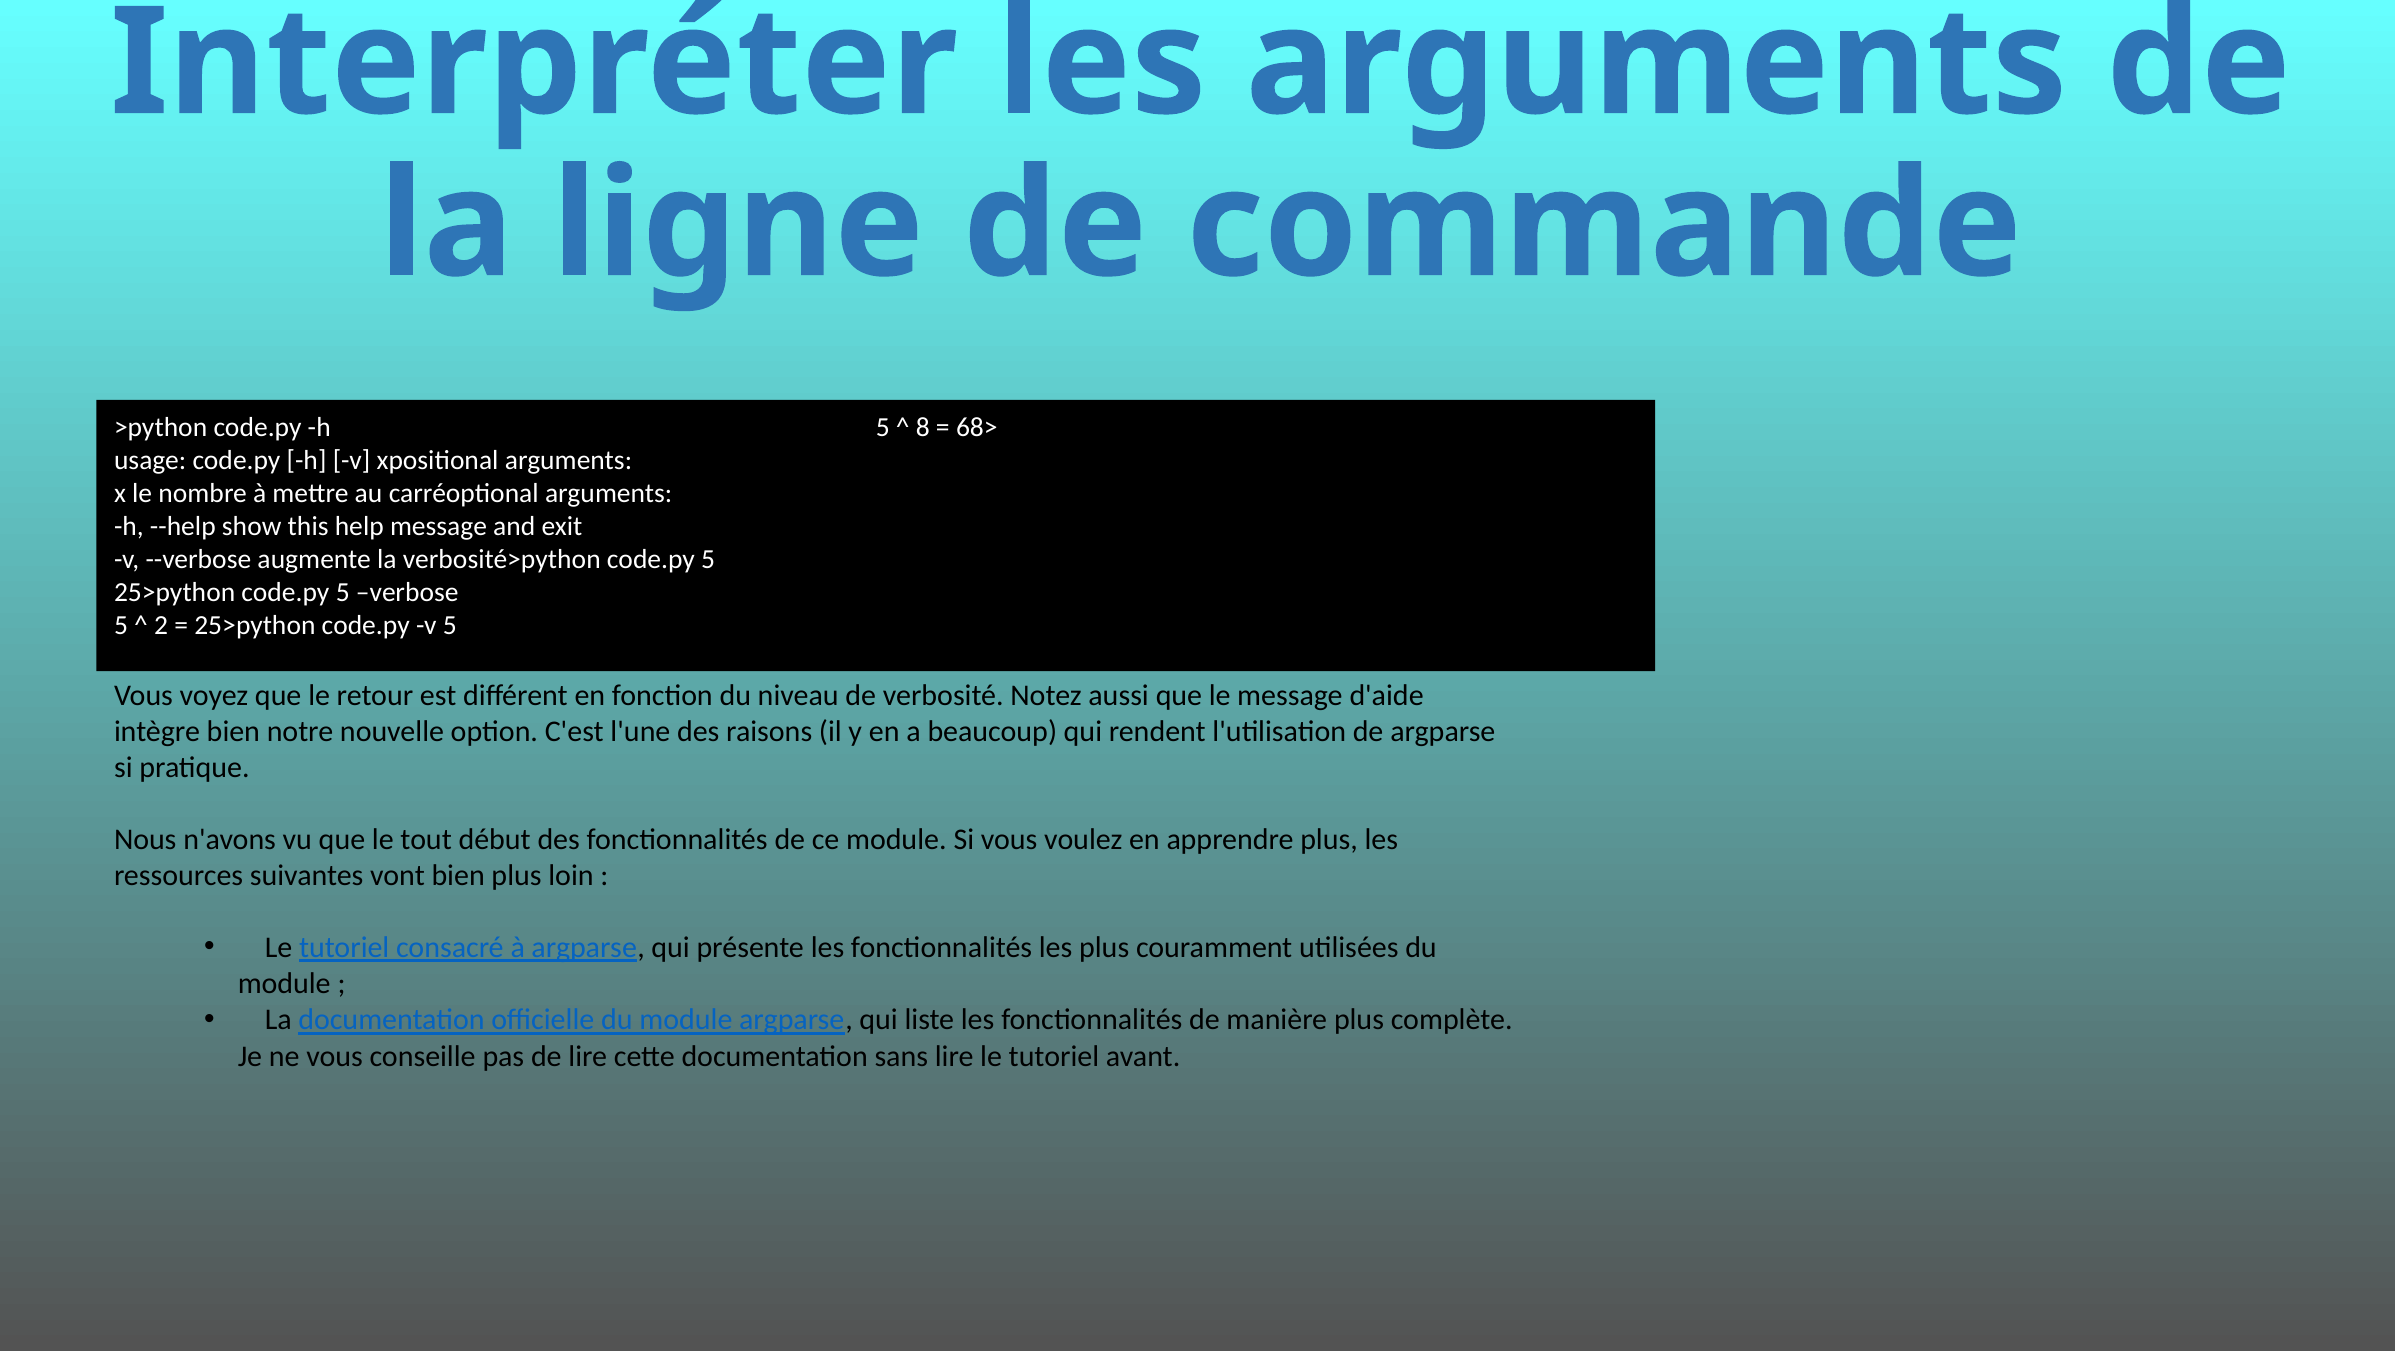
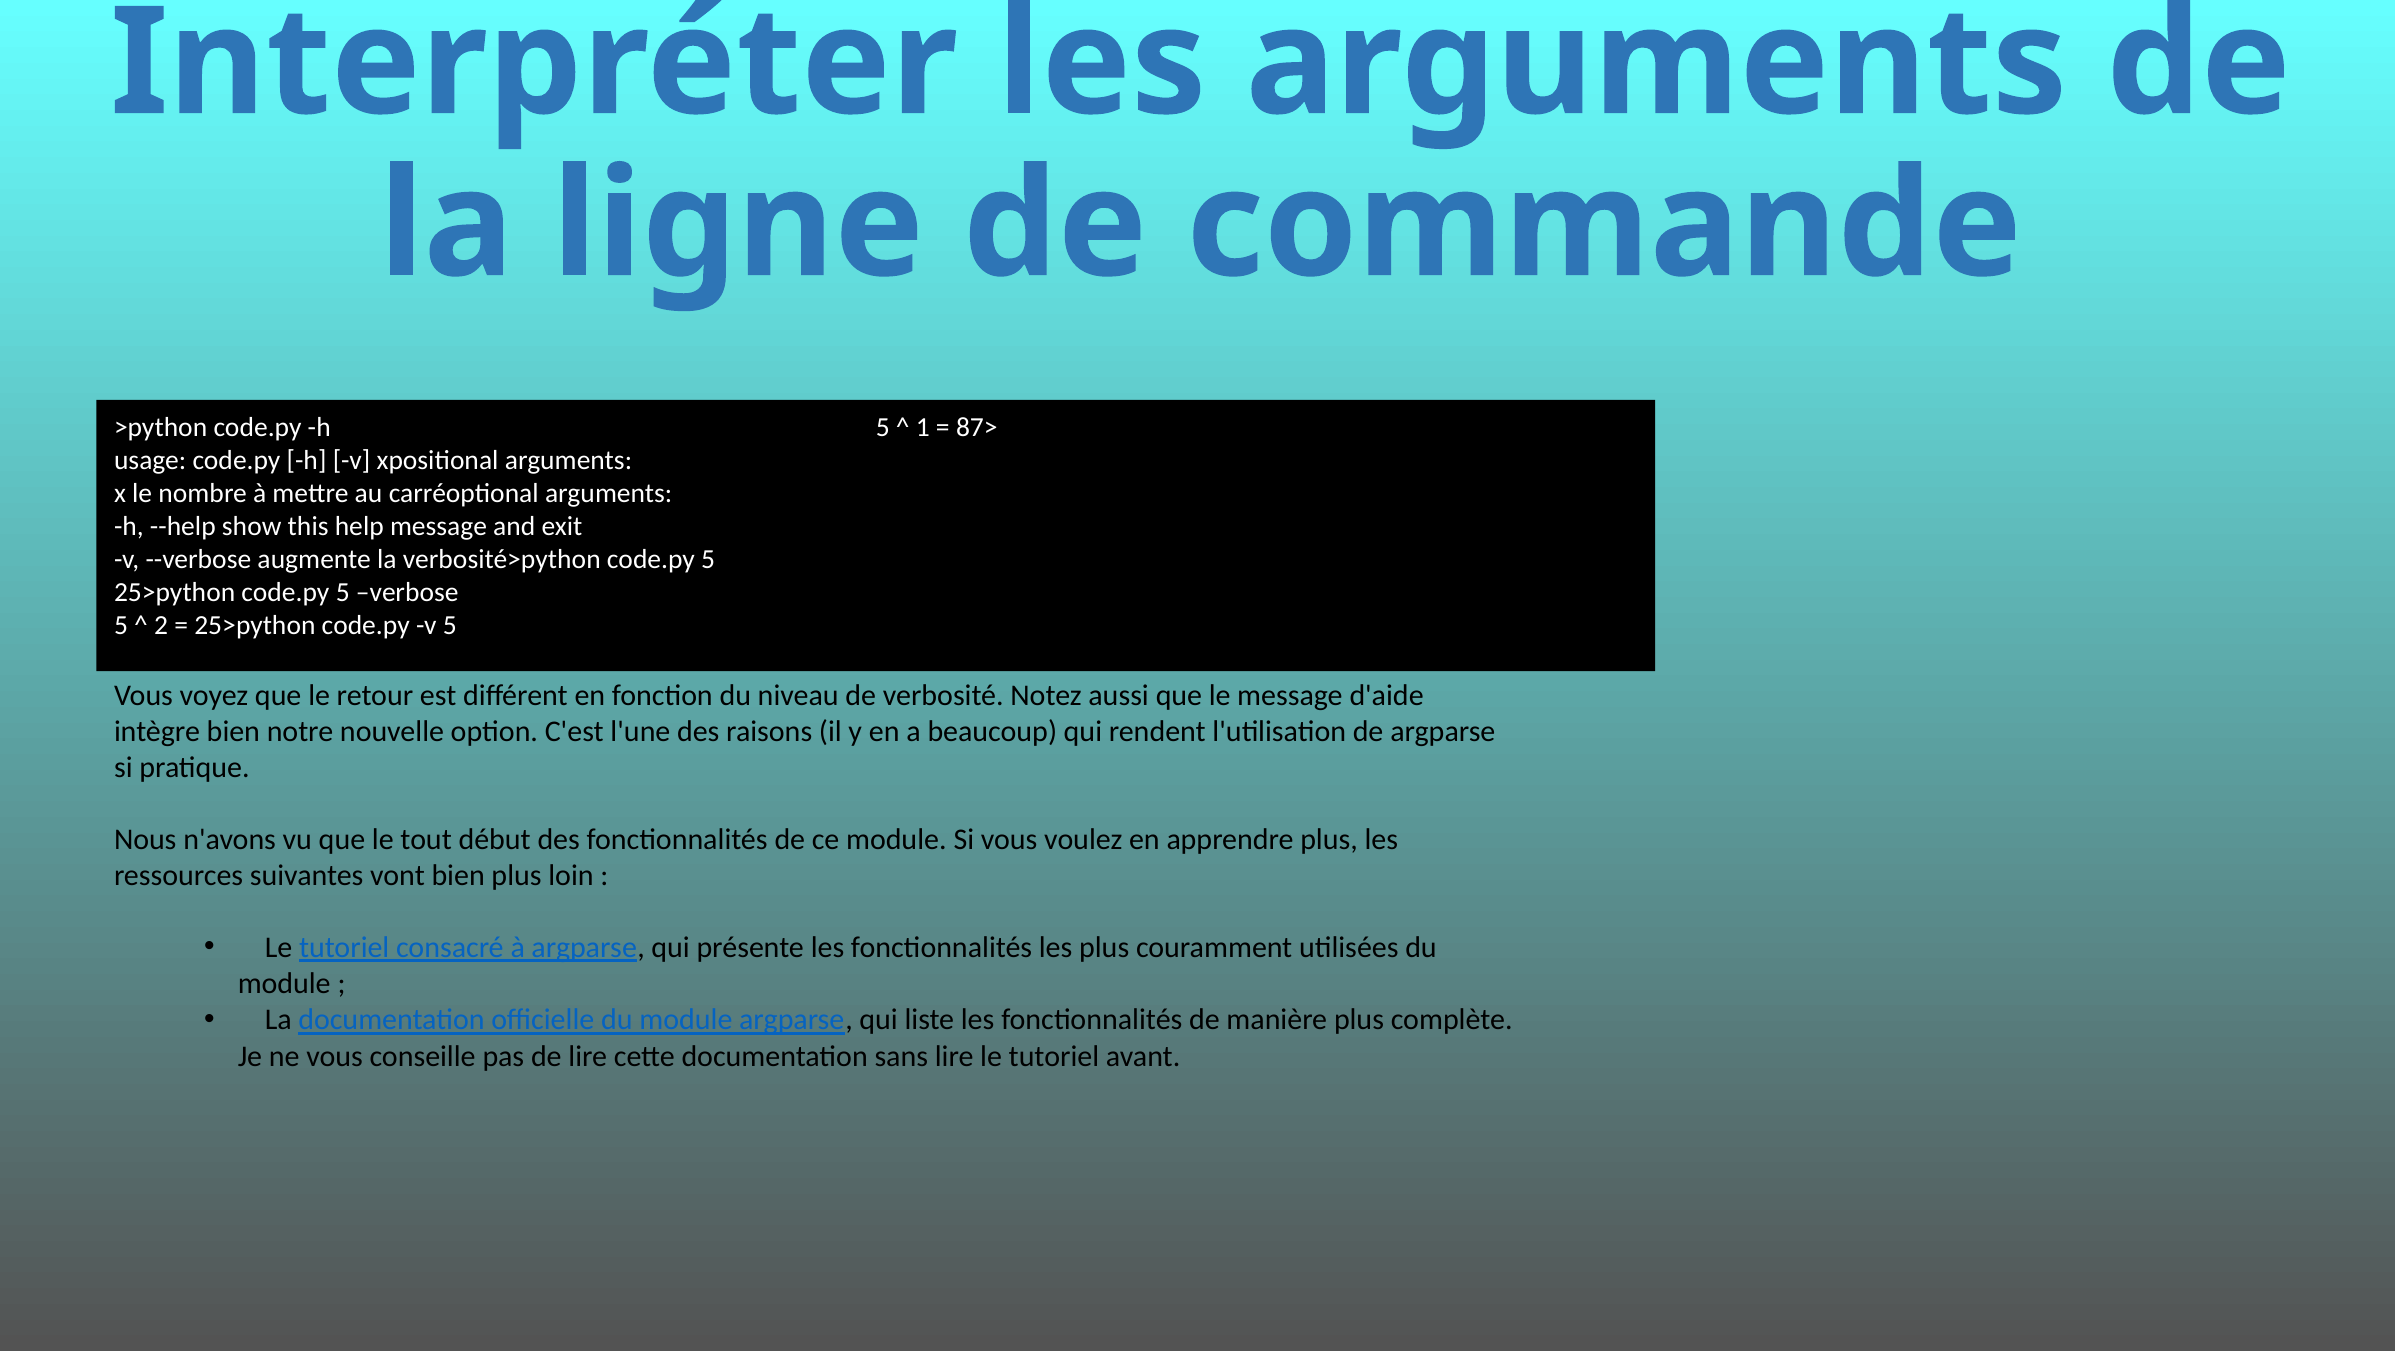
8: 8 -> 1 (923, 427)
68>: 68> -> 87> (977, 427)
